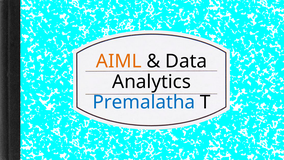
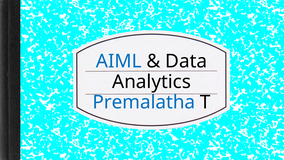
AIML colour: orange -> blue (119, 61)
